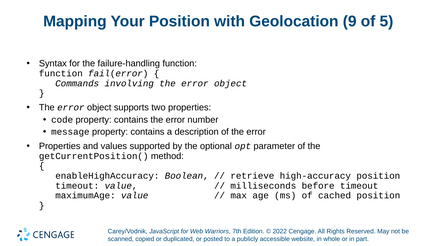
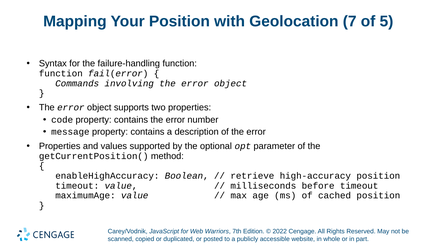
9: 9 -> 7 (350, 21)
